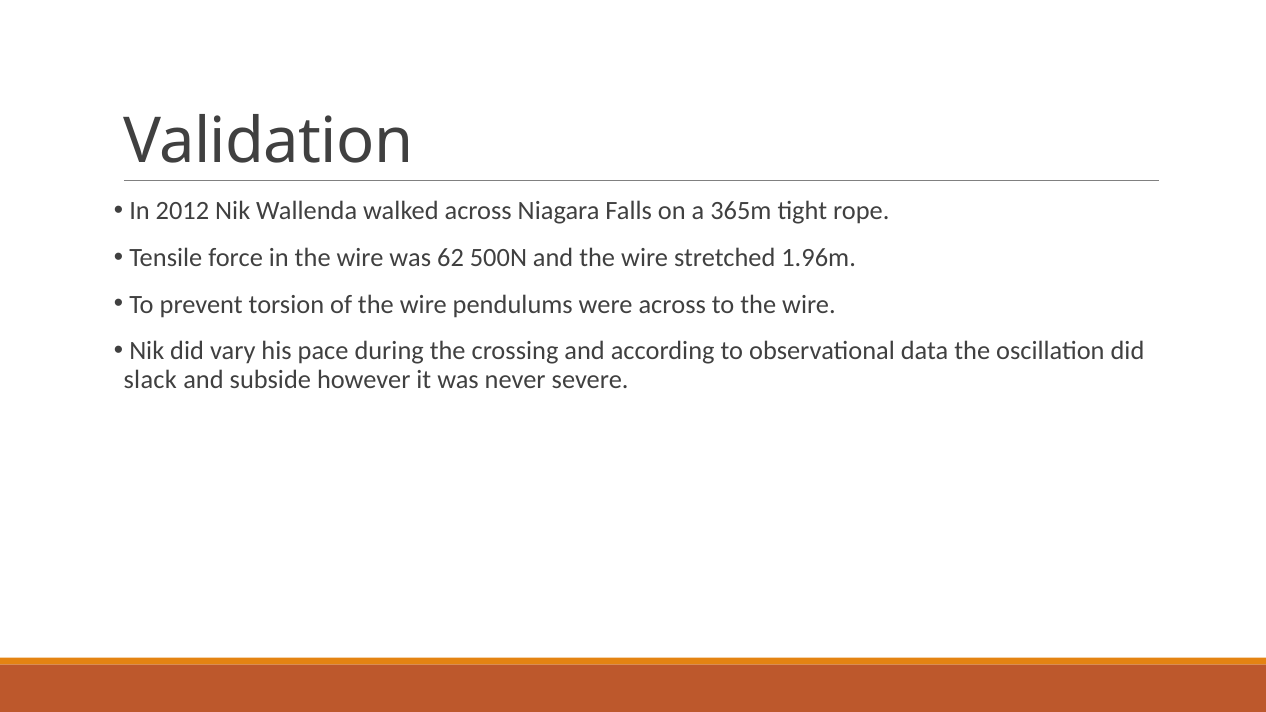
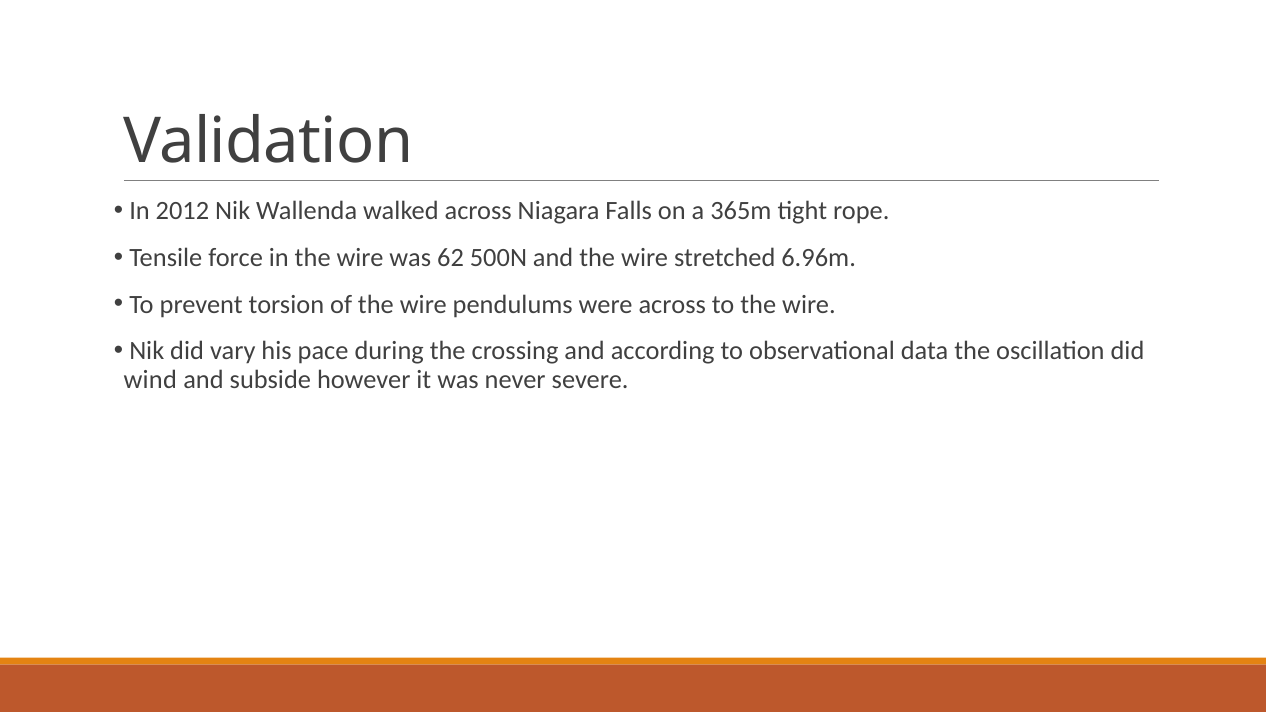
1.96m: 1.96m -> 6.96m (819, 257)
slack: slack -> wind (150, 380)
